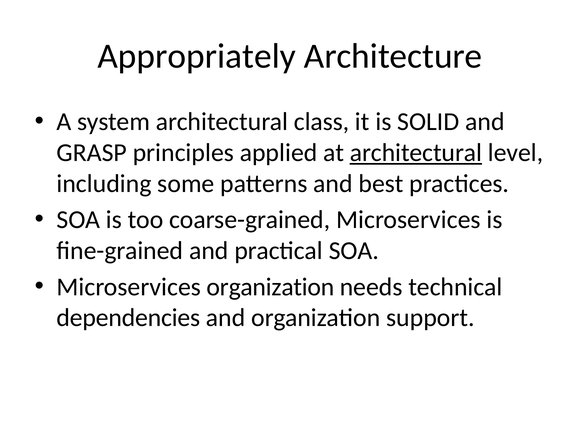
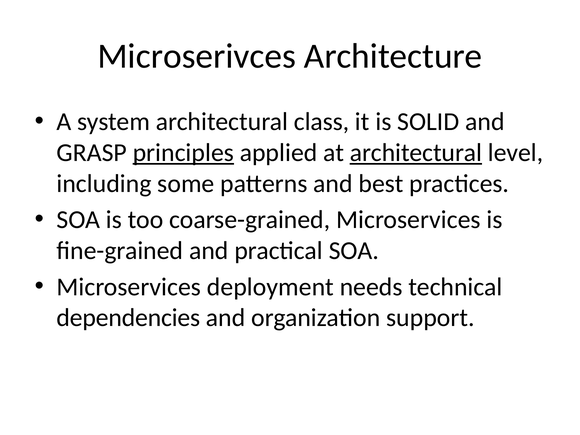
Appropriately: Appropriately -> Microserivces (197, 56)
principles underline: none -> present (183, 153)
Microservices organization: organization -> deployment (270, 287)
